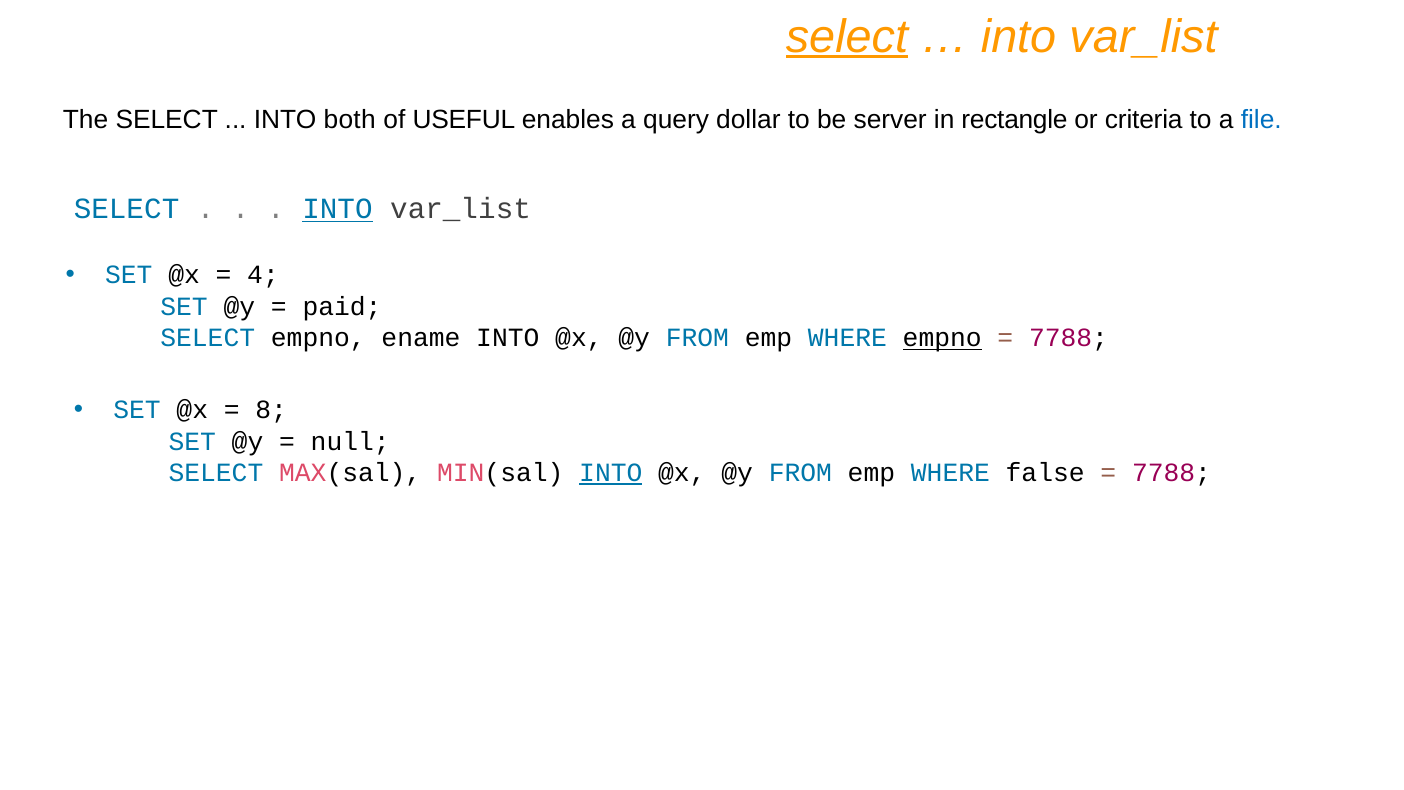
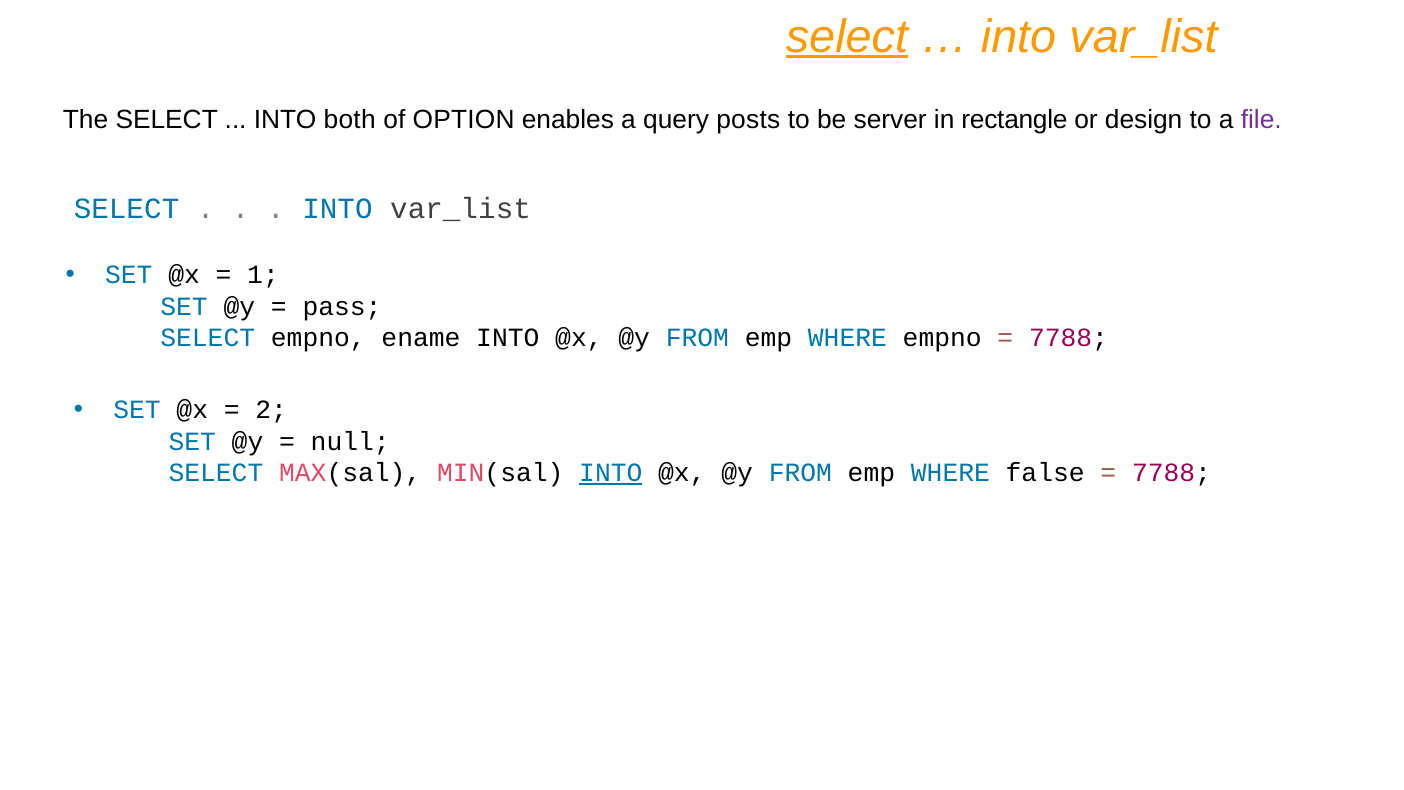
USEFUL: USEFUL -> OPTION (464, 119)
dollar: dollar -> posts (748, 119)
criteria: criteria -> design (1144, 119)
file colour: blue -> purple (1261, 119)
INTO underline: present -> none (337, 209)
4: 4 -> 1 (263, 275)
paid: paid -> pass (342, 307)
empno underline: present -> none (942, 338)
8: 8 -> 2 (271, 410)
